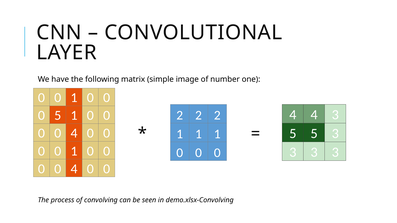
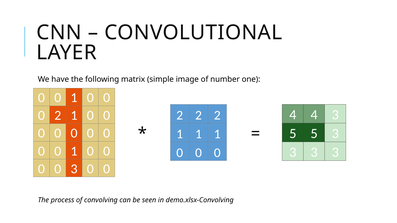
5: 5 -> 2 (58, 116)
4: 4 -> 0 (74, 133)
4: 4 -> 3 (74, 169)
